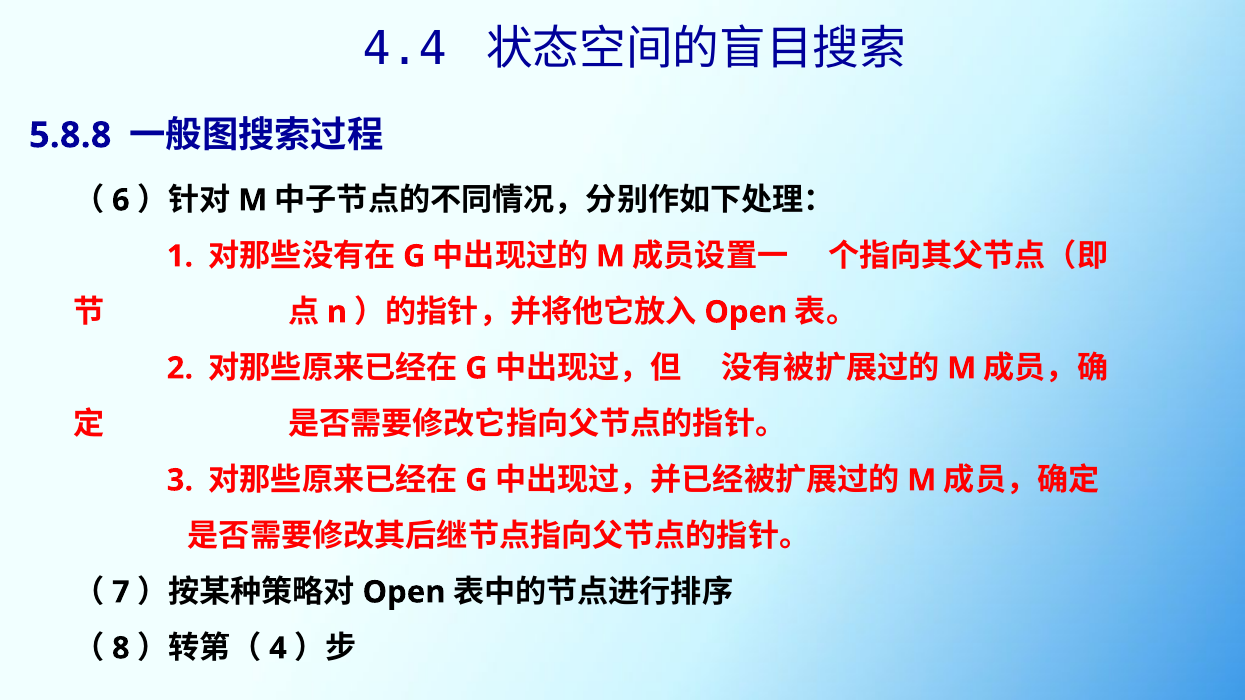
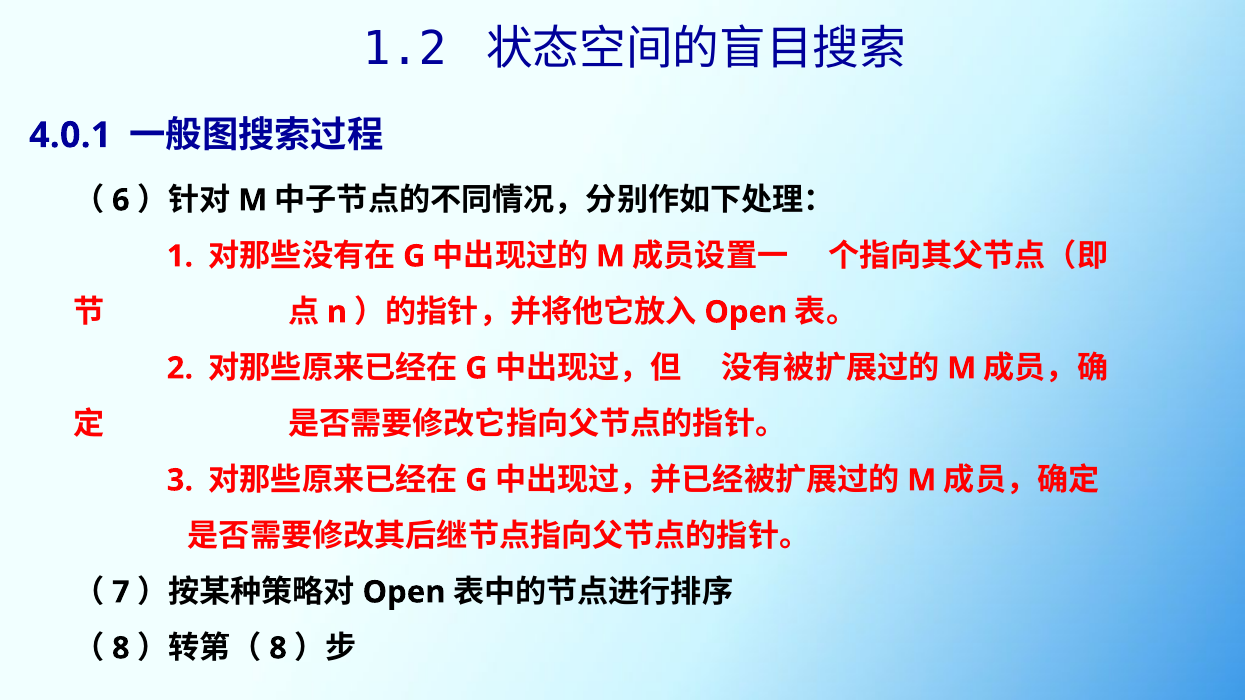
4.4: 4.4 -> 1.2 (405, 49)
5.8.8: 5.8.8 -> 4.0.1 (70, 135)
4: 4 -> 8 (278, 648)
